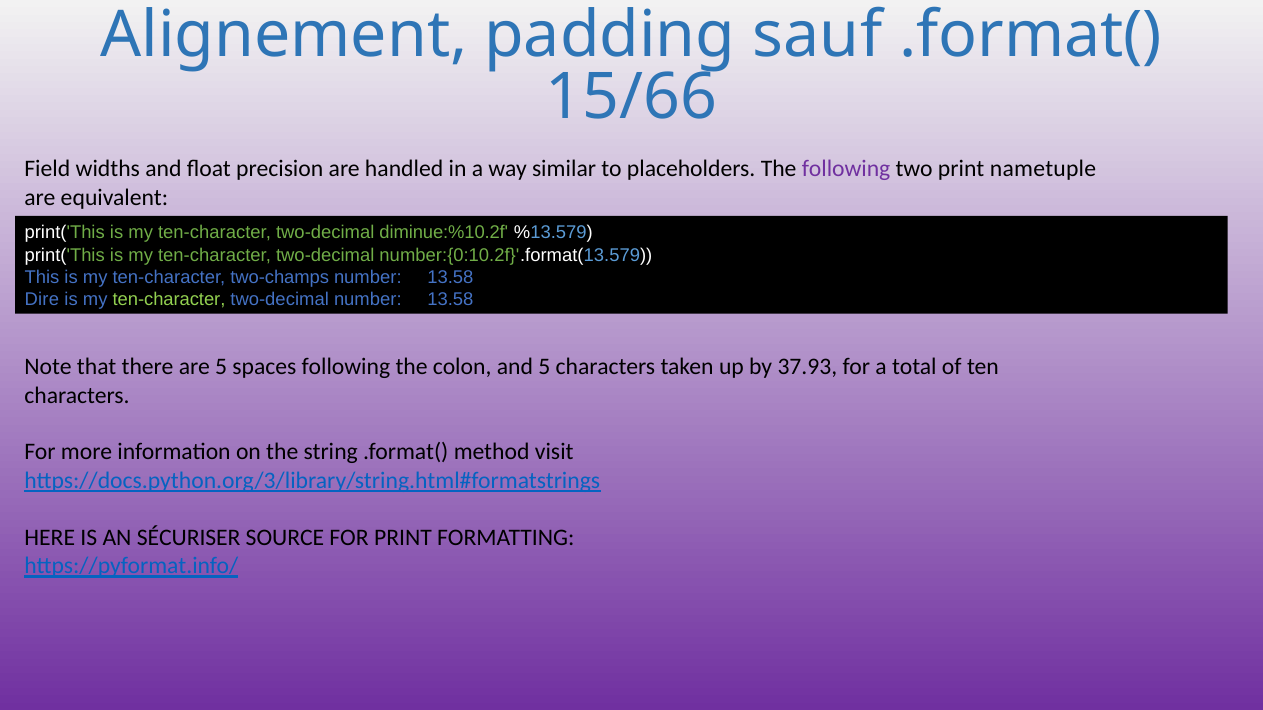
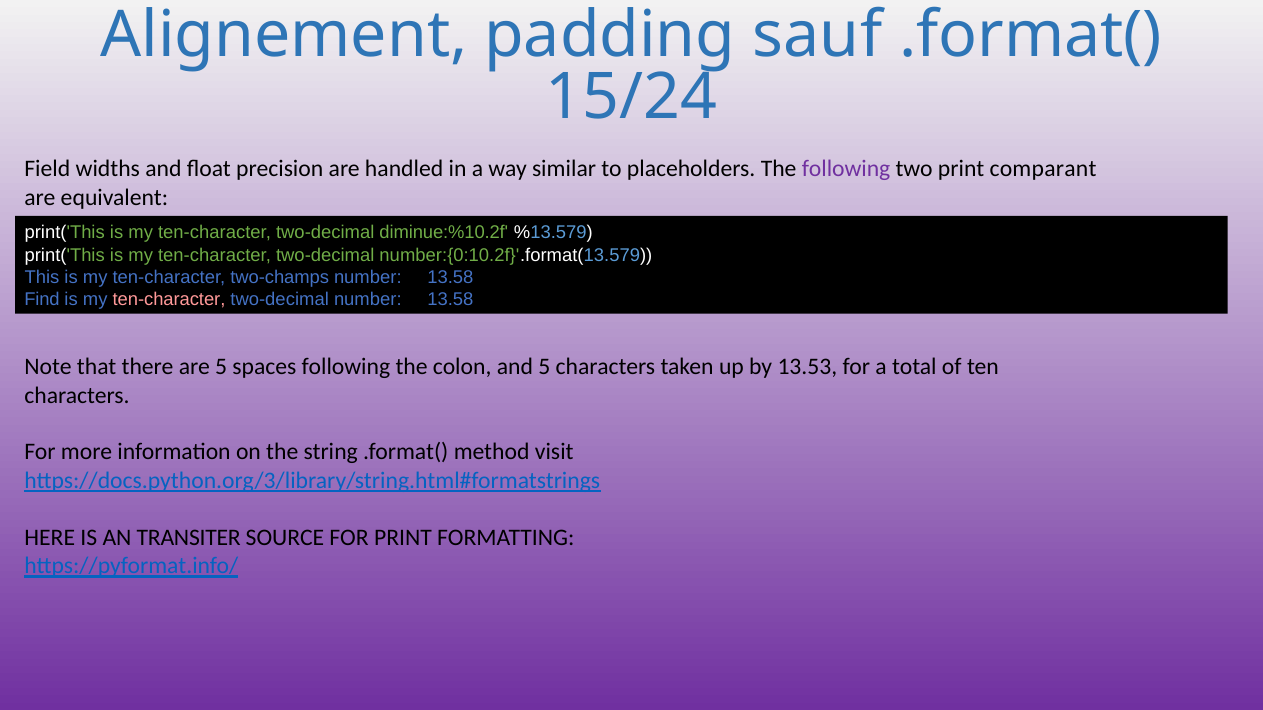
15/66: 15/66 -> 15/24 (632, 97)
nametuple: nametuple -> comparant (1043, 169)
Dire: Dire -> Find (42, 299)
ten-character colour: light green -> pink (169, 299)
37.93: 37.93 -> 13.53 (807, 367)
SÉCURISER: SÉCURISER -> TRANSITER (189, 538)
